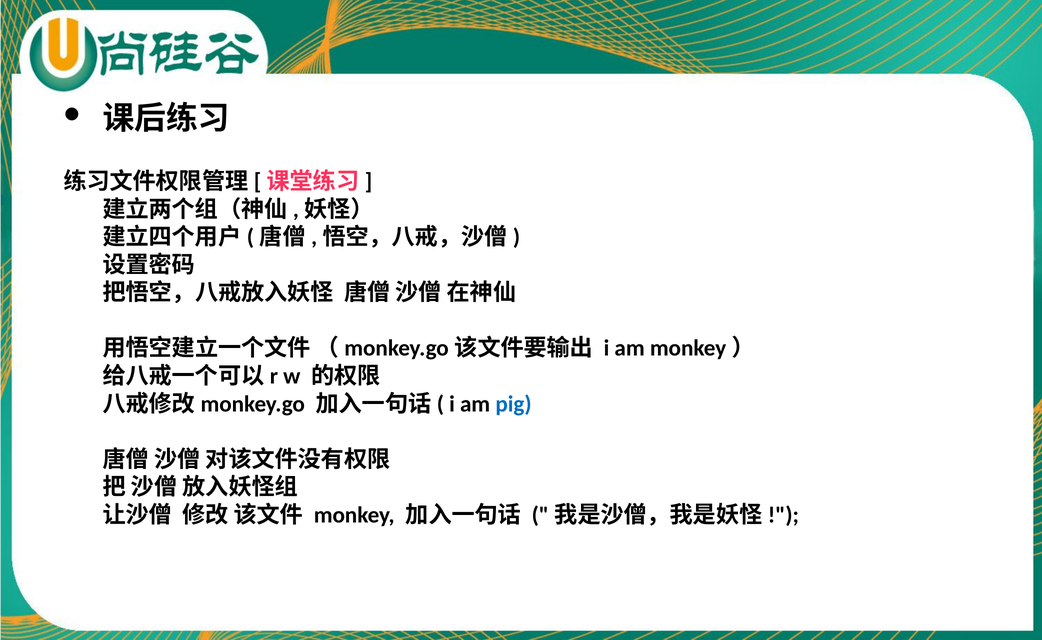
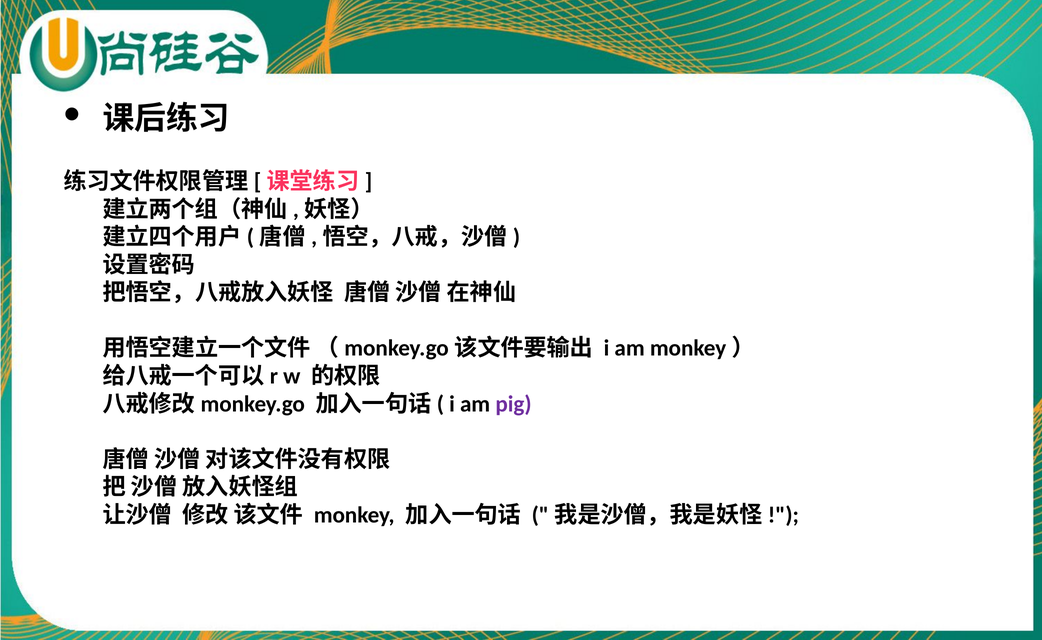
pig colour: blue -> purple (514, 404)
